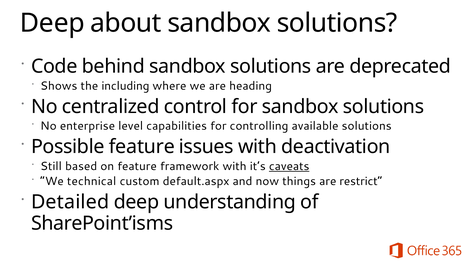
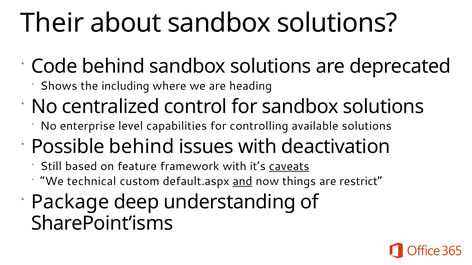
Deep: Deep -> Their (52, 23)
Possible feature: feature -> behind (142, 147)
and underline: none -> present (242, 182)
Detailed: Detailed -> Package (70, 202)
